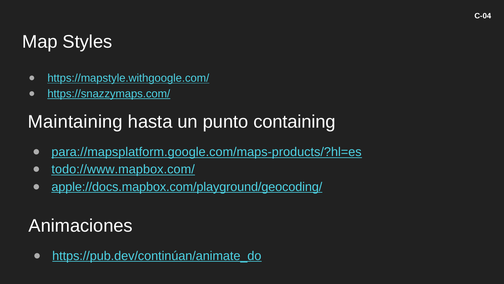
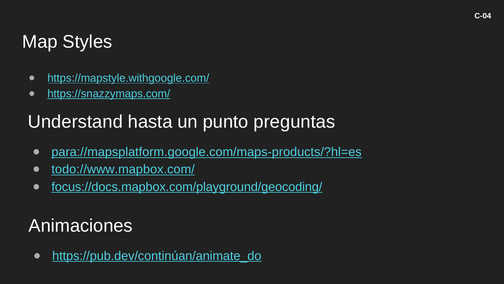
Maintaining: Maintaining -> Understand (75, 122)
containing: containing -> preguntas (294, 122)
apple://docs.mapbox.com/playground/geocoding/: apple://docs.mapbox.com/playground/geocoding/ -> focus://docs.mapbox.com/playground/geocoding/ (187, 187)
